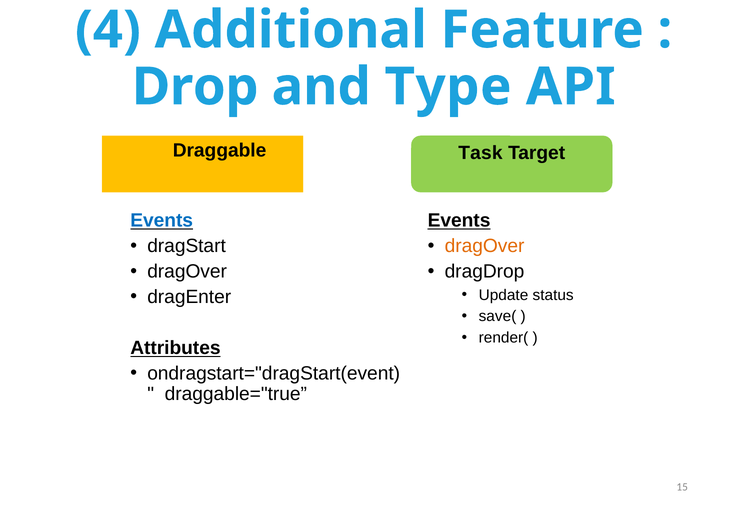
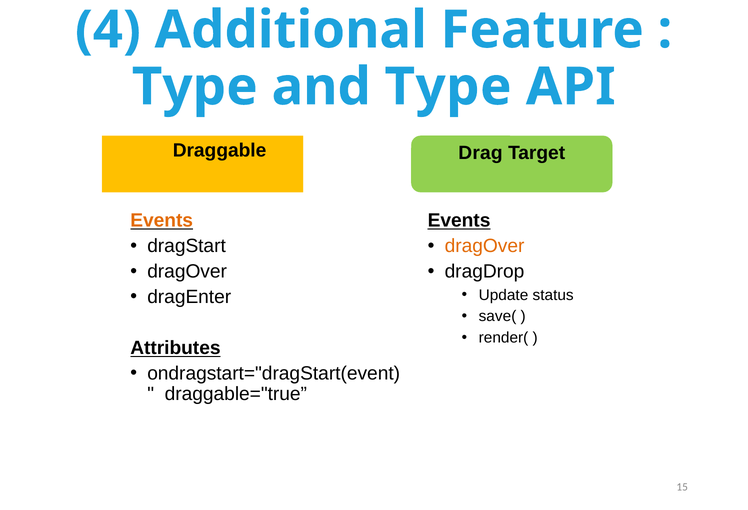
Drop: Drop -> Type (195, 87)
Task: Task -> Drag (480, 153)
Events colour: blue -> orange (162, 221)
